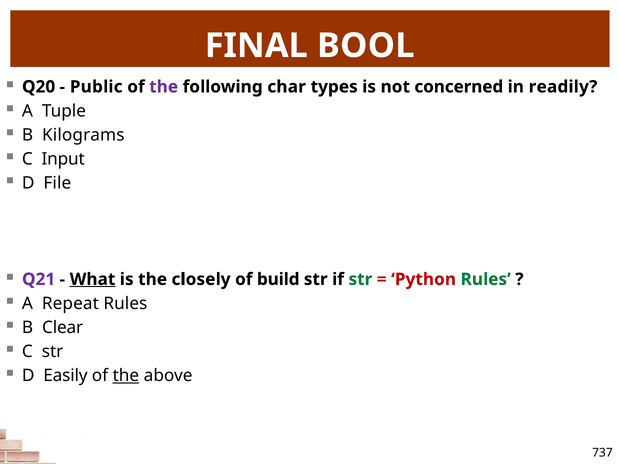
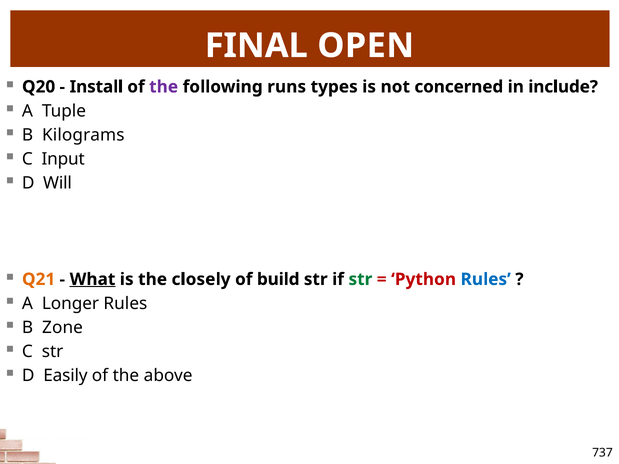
BOOL: BOOL -> OPEN (366, 46)
Public: Public -> Install (96, 87)
char: char -> runs (287, 87)
readily: readily -> include (563, 87)
File: File -> Will (58, 183)
Q21 colour: purple -> orange (39, 279)
Rules colour: green -> blue (486, 279)
Repeat: Repeat -> Longer (70, 304)
Clear: Clear -> Zone (63, 328)
the underline: present -> none (126, 376)
